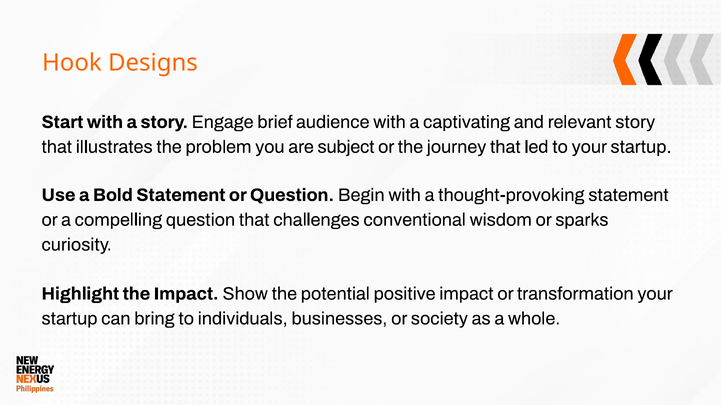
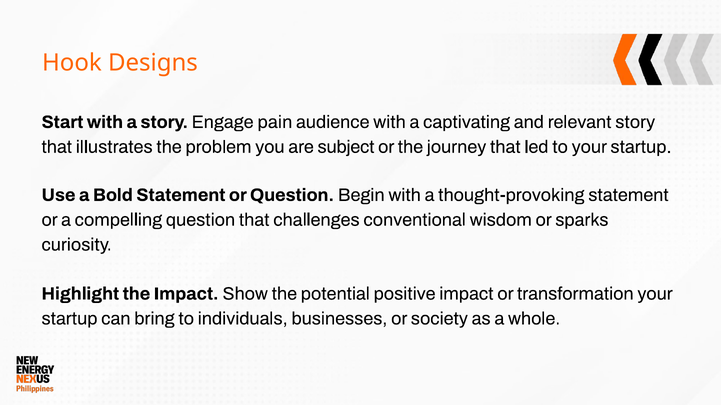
brief: brief -> pain (275, 122)
